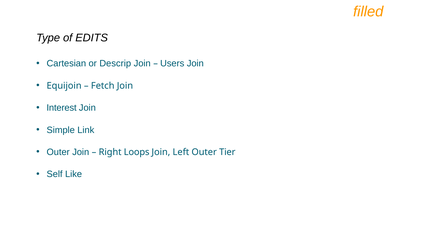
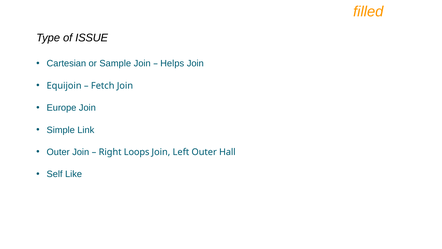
EDITS: EDITS -> ISSUE (92, 38)
Descrip: Descrip -> Sample (115, 63)
Users: Users -> Helps (172, 63)
Interest: Interest -> Europe (62, 108)
Tier: Tier -> Hall (227, 152)
